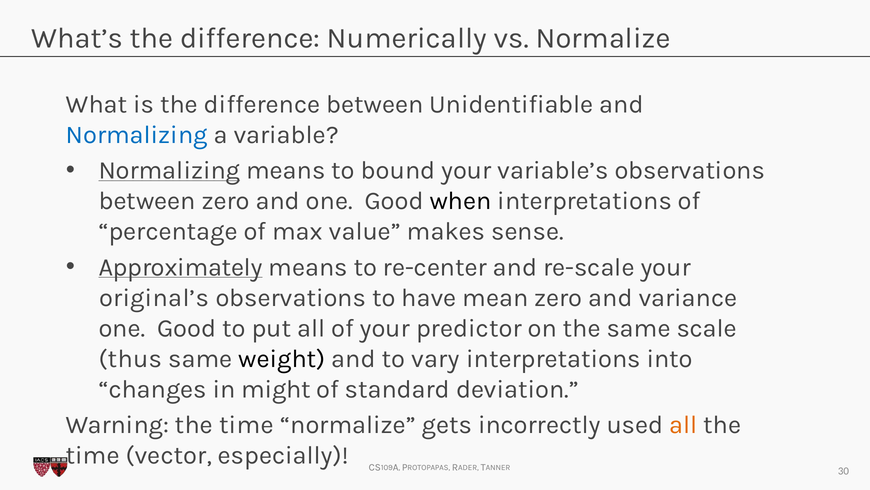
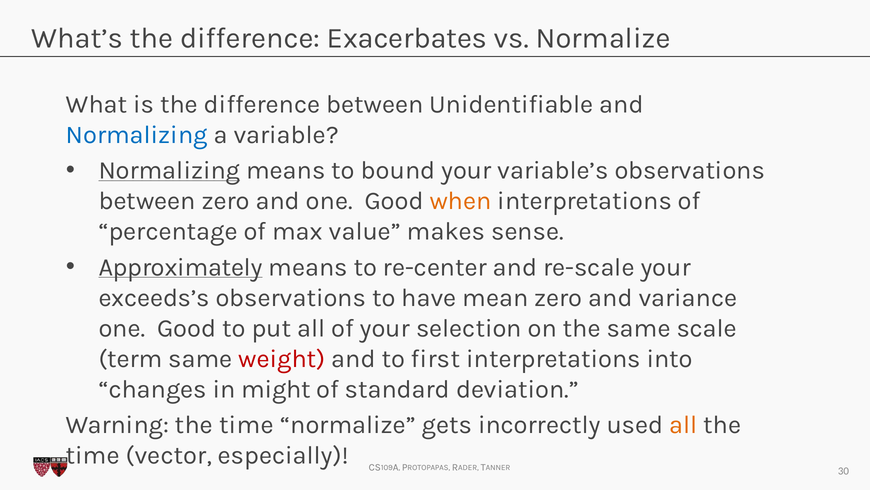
Numerically: Numerically -> Exacerbates (407, 38)
when colour: black -> orange (461, 201)
original’s: original’s -> exceeds’s (154, 297)
predictor: predictor -> selection (469, 328)
thus: thus -> term (131, 358)
weight colour: black -> red (282, 358)
vary: vary -> first (435, 358)
